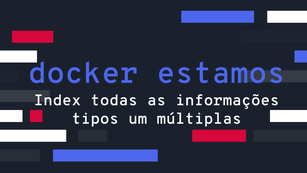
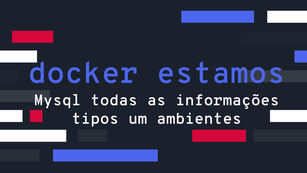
Index: Index -> Mysql (57, 100)
múltiplas: múltiplas -> ambientes (199, 118)
